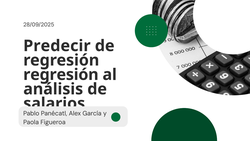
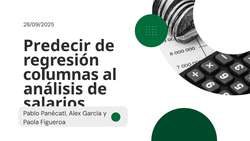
regresión: regresión -> columnas (61, 74)
